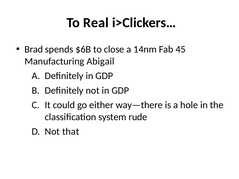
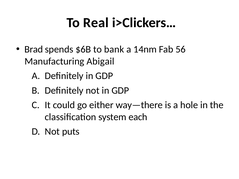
close: close -> bank (114, 49)
45: 45 -> 56 (181, 49)
rude: rude -> each (138, 117)
that: that -> puts (71, 132)
